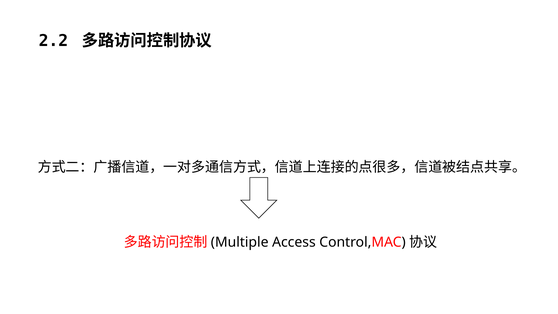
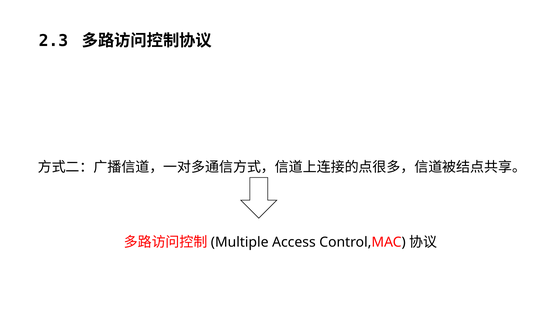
2.2: 2.2 -> 2.3 (53, 41)
